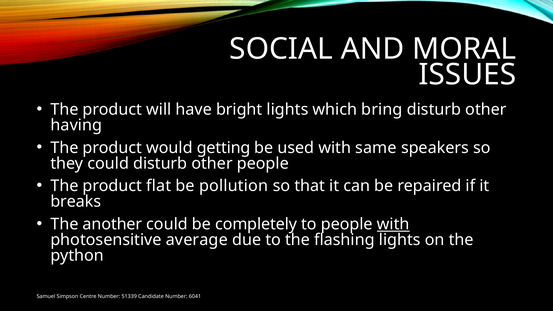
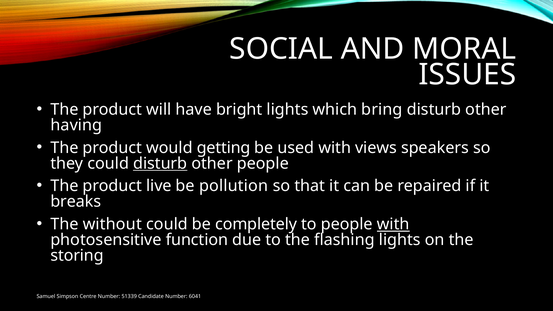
same: same -> views (376, 148)
disturb underline: none -> present (160, 163)
flat: flat -> live (159, 186)
another: another -> without (112, 224)
average: average -> function (197, 240)
python: python -> storing (77, 256)
